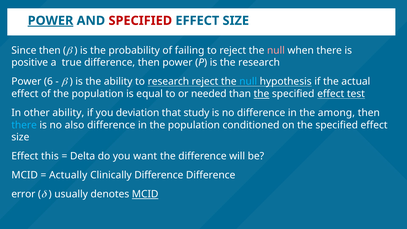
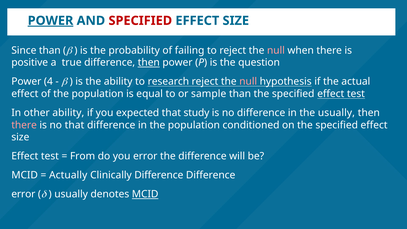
Since then: then -> than (50, 50)
then underline: none -> present (149, 63)
the research: research -> question (259, 63)
6: 6 -> 4 (48, 82)
null colour: light blue -> pink (248, 82)
needed: needed -> sample (209, 94)
the underline: present -> none (261, 94)
deviation: deviation -> expected (138, 113)
the among: among -> usually (336, 113)
there colour: light blue -> pink (24, 125)
no also: also -> that (75, 125)
this: this -> test (50, 156)
Delta: Delta -> From (83, 156)
you want: want -> error (145, 156)
